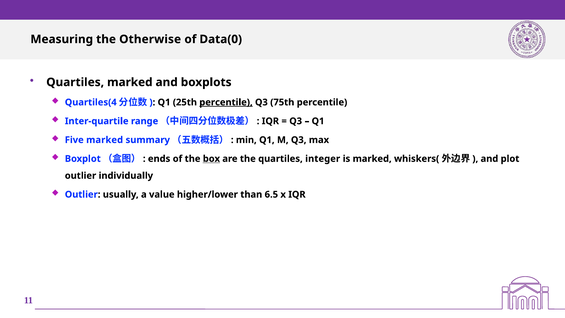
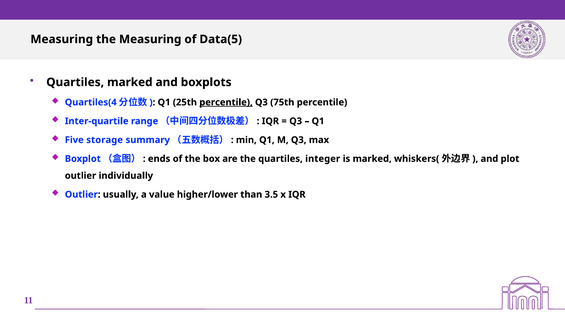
the Otherwise: Otherwise -> Measuring (150, 39)
Data(0: Data(0 -> Data(5 (221, 39)
Five marked: marked -> storage (105, 140)
box underline: present -> none (211, 159)
6.5: 6.5 -> 3.5 (271, 194)
